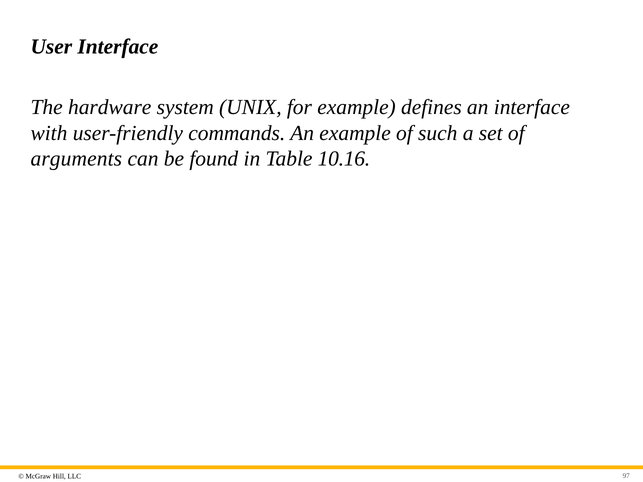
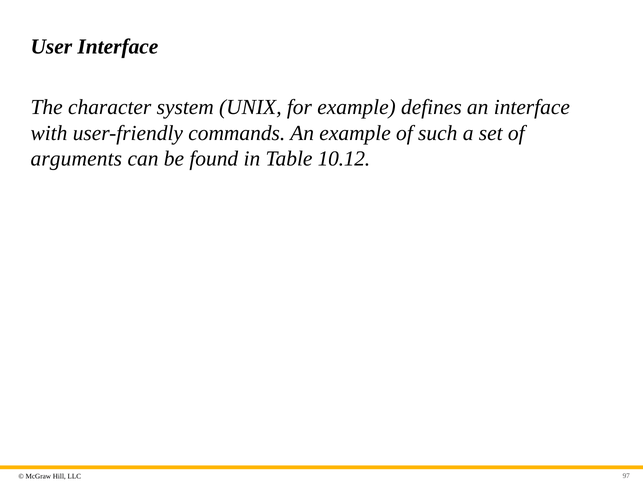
hardware: hardware -> character (110, 107)
10.16: 10.16 -> 10.12 (344, 159)
